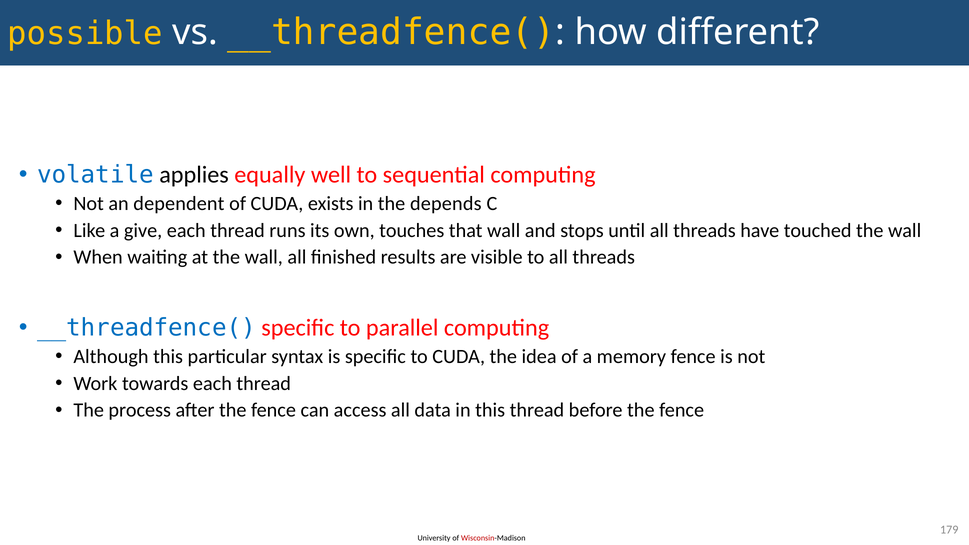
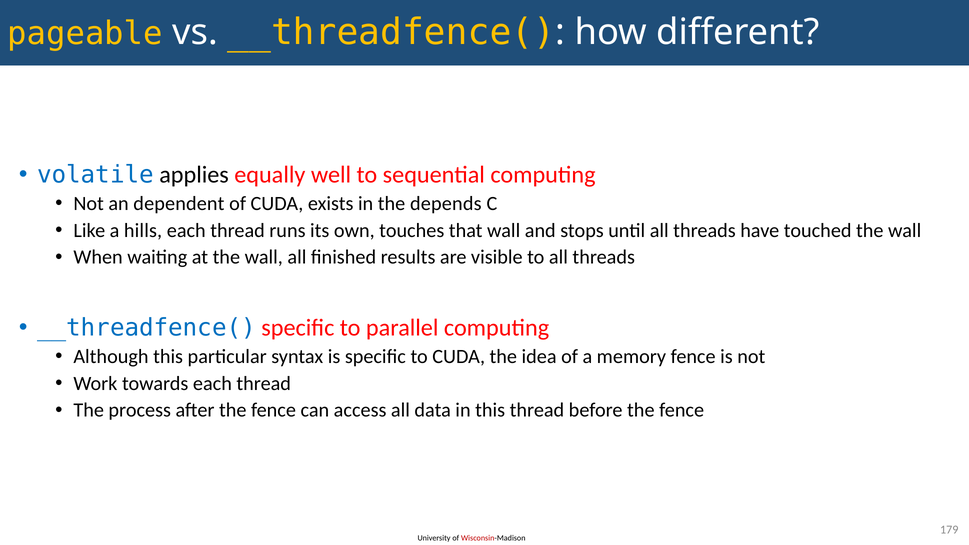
possible: possible -> pageable (85, 34)
give: give -> hills (143, 230)
